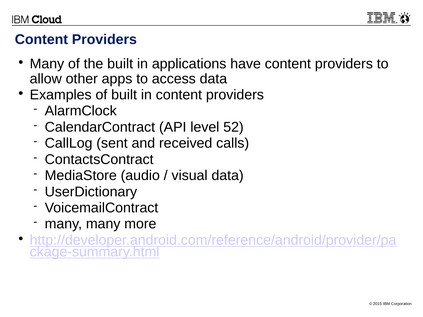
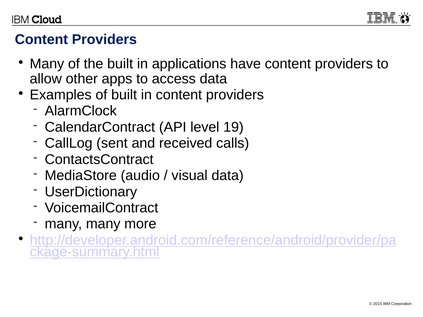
52: 52 -> 19 (233, 127)
